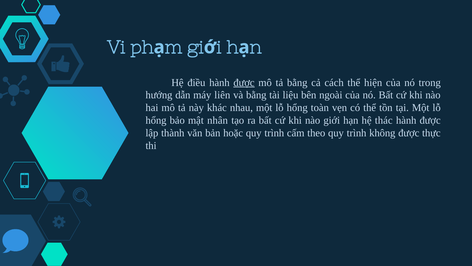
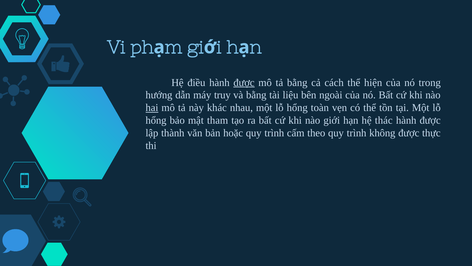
liên: liên -> truy (222, 95)
hai underline: none -> present (152, 108)
nhân: nhân -> tham (218, 120)
